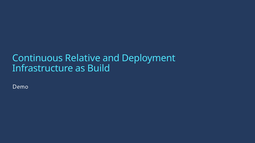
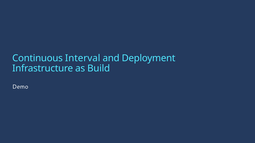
Relative: Relative -> Interval (83, 58)
